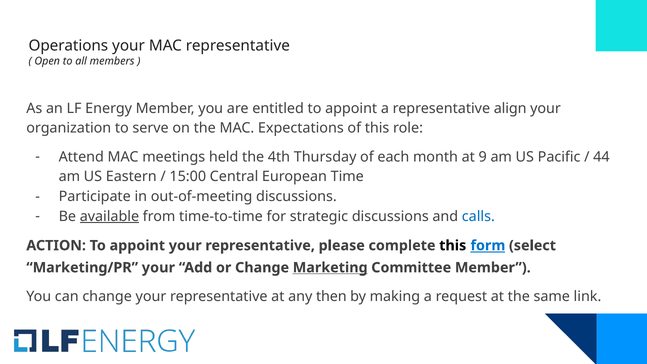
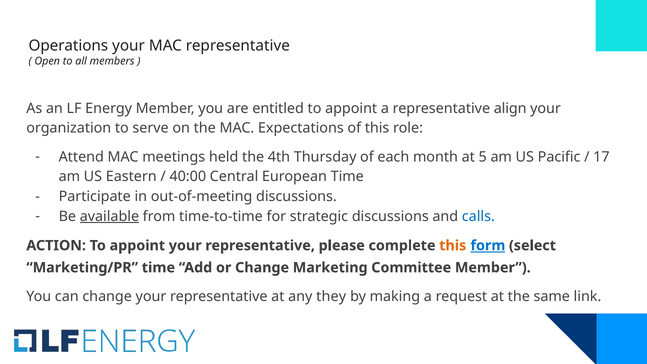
9: 9 -> 5 (483, 157)
44: 44 -> 17 (601, 157)
15:00: 15:00 -> 40:00 (188, 177)
this colour: black -> orange (453, 246)
Marketing/PR your: your -> time (158, 268)
Marketing underline: present -> none (330, 268)
then: then -> they (331, 296)
